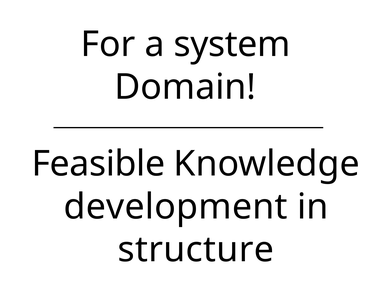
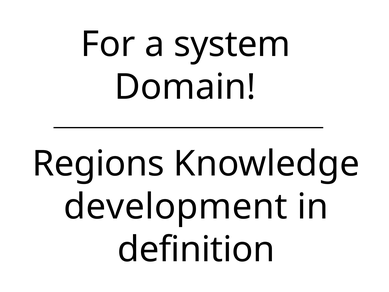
Feasible: Feasible -> Regions (98, 164)
structure: structure -> definition (196, 249)
